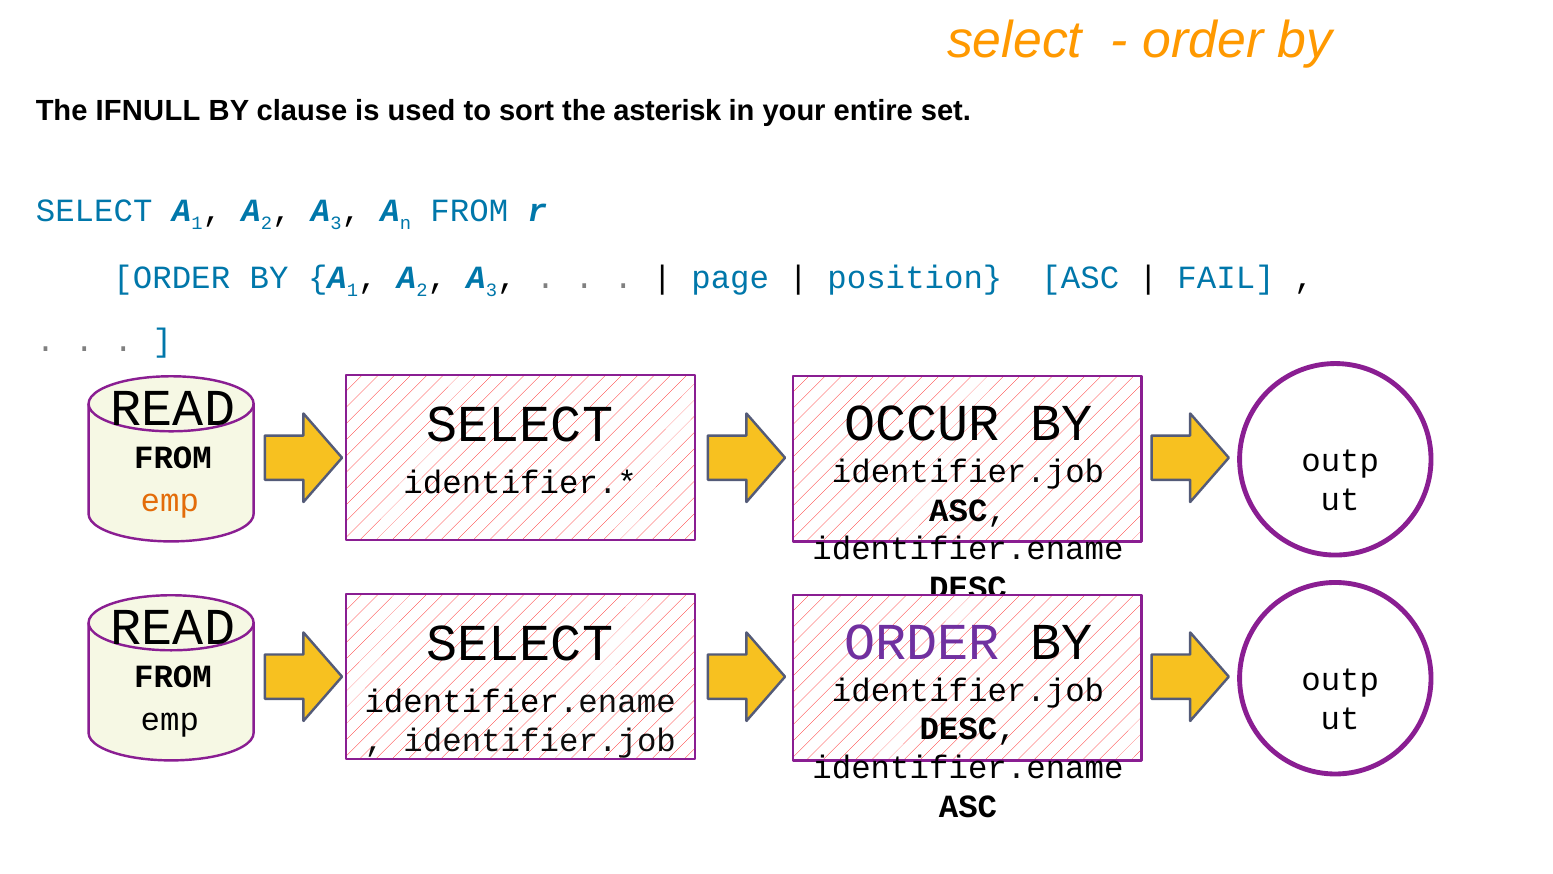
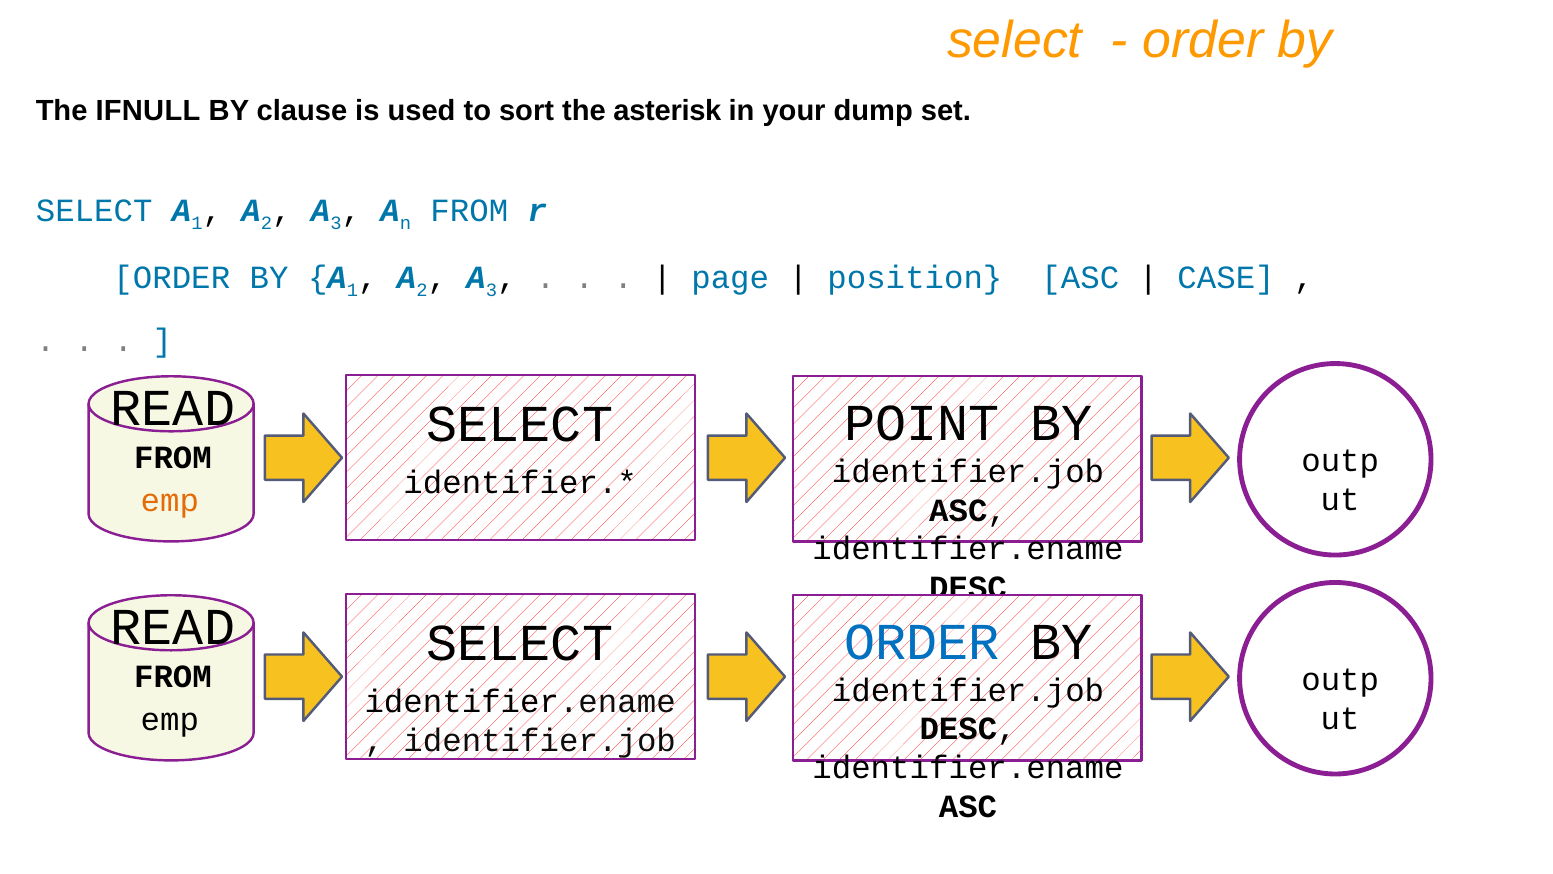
entire: entire -> dump (873, 111)
FAIL: FAIL -> CASE (1226, 277)
OCCUR: OCCUR -> POINT (922, 423)
ORDER colour: purple -> blue (922, 642)
